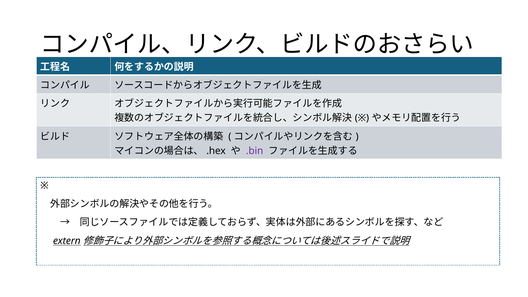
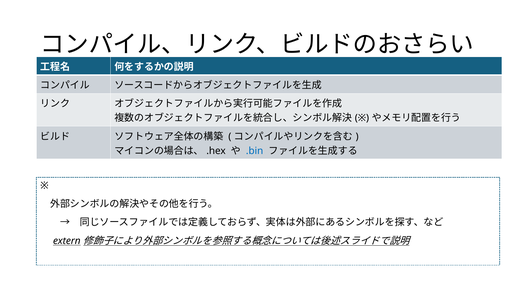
.bin colour: purple -> blue (255, 151)
